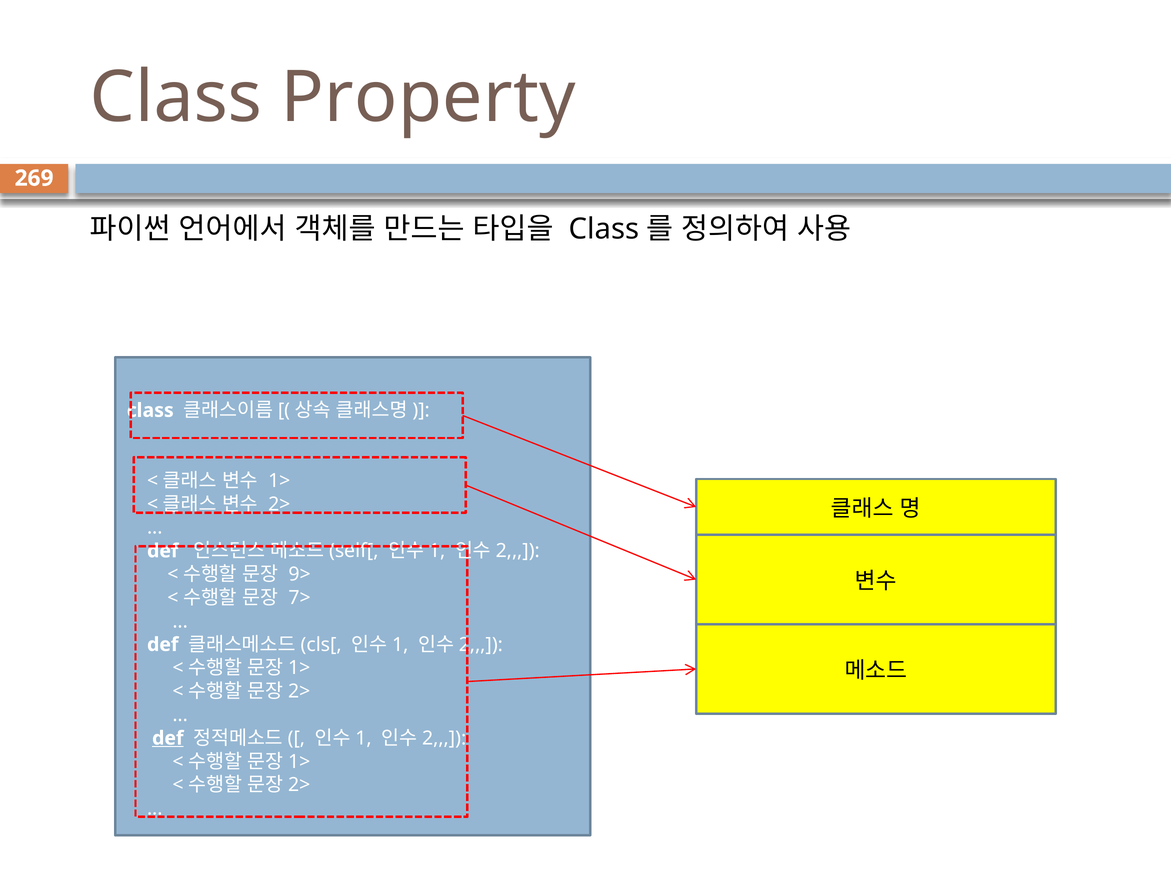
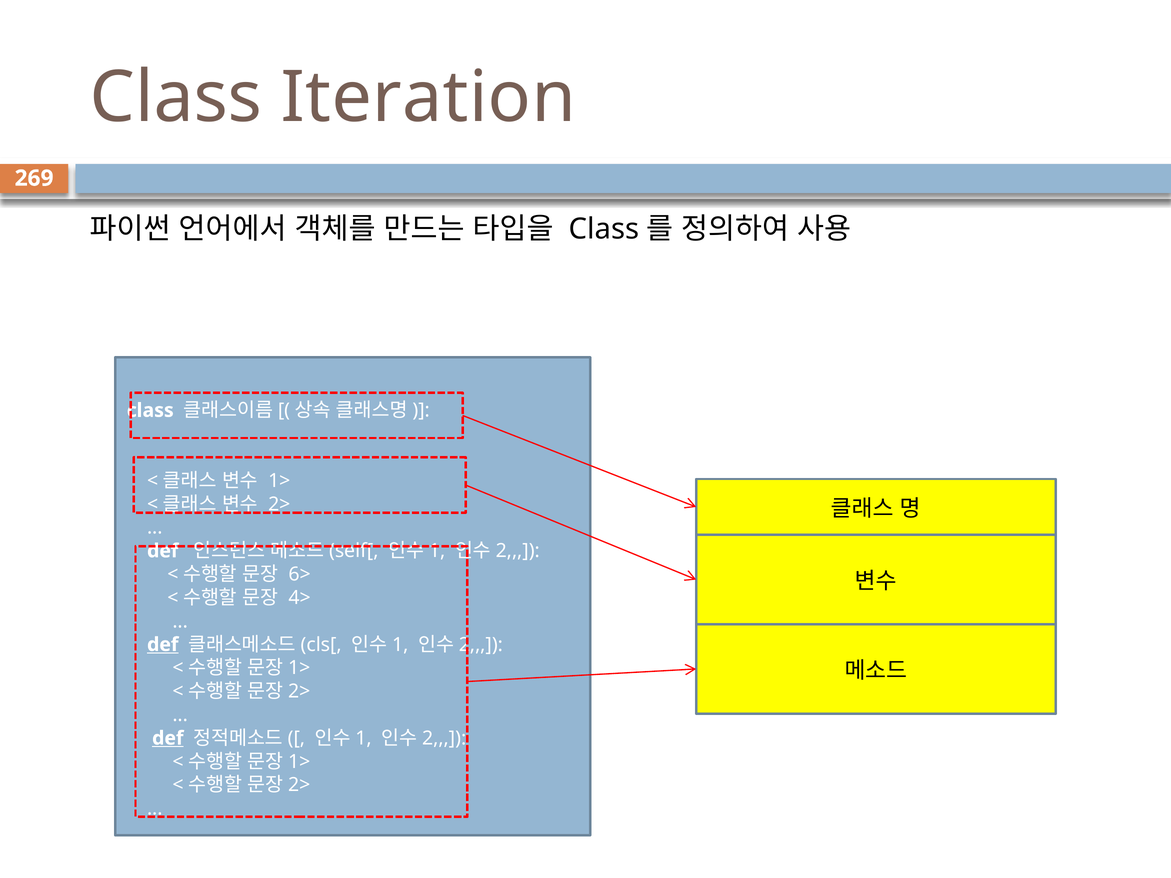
Property: Property -> Iteration (428, 98)
9>: 9> -> 6> (300, 575)
7>: 7> -> 4> (300, 598)
def underline: none -> present (163, 645)
